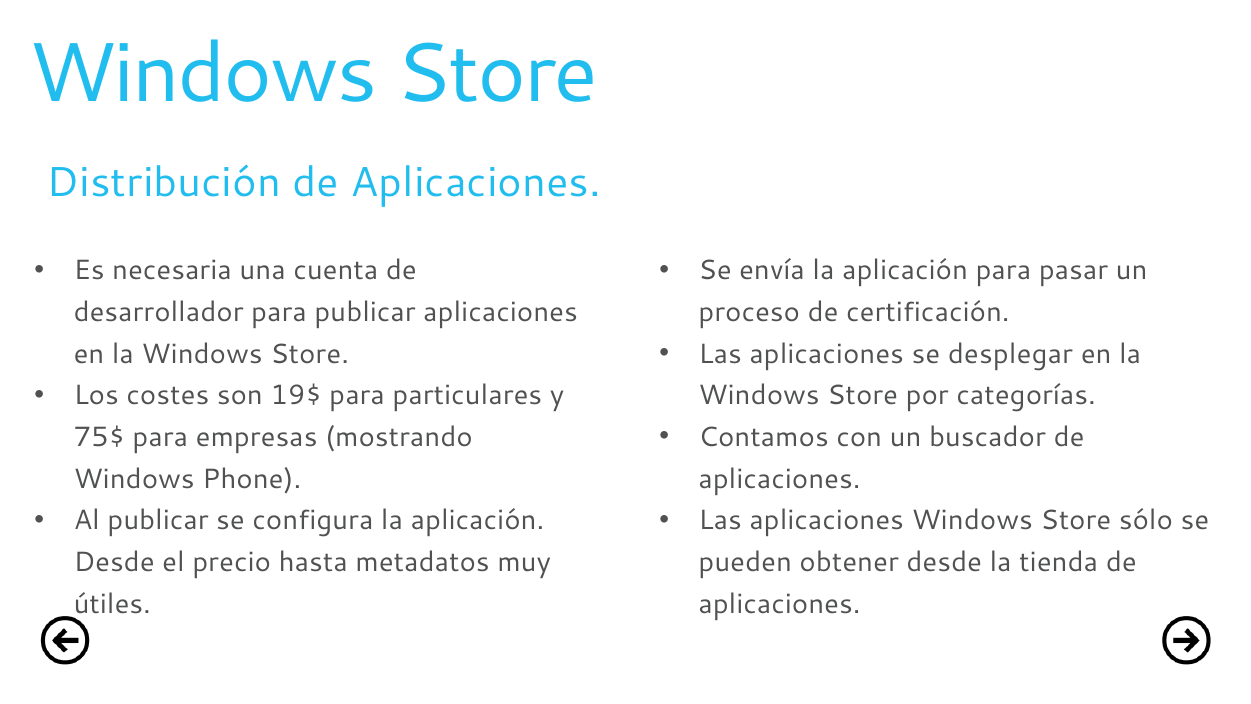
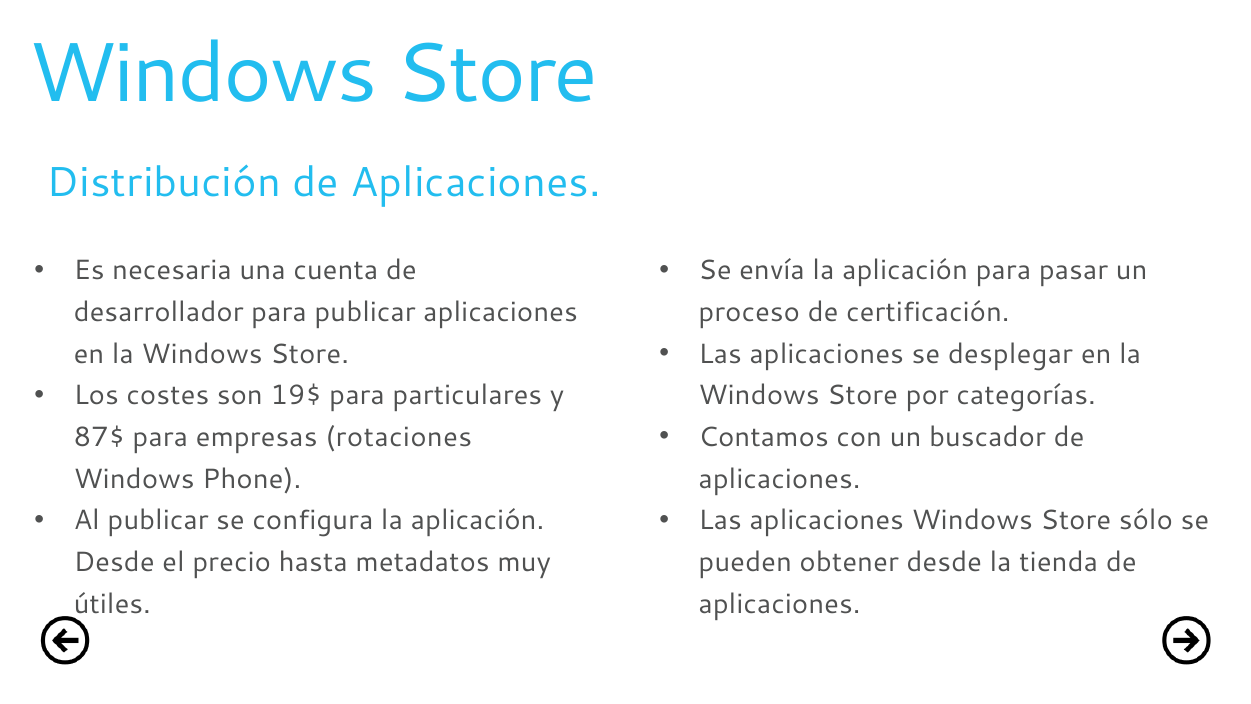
75$: 75$ -> 87$ (99, 437)
mostrando: mostrando -> rotaciones (399, 437)
